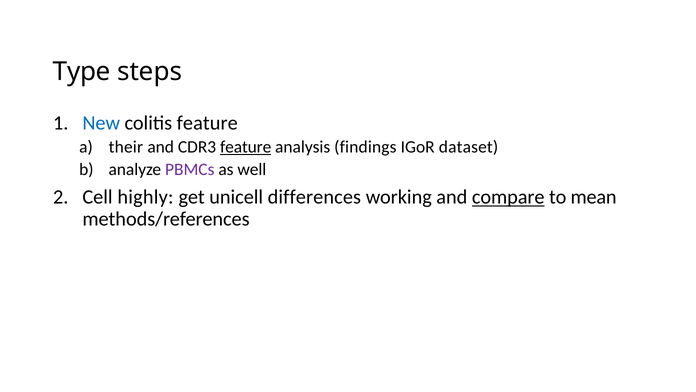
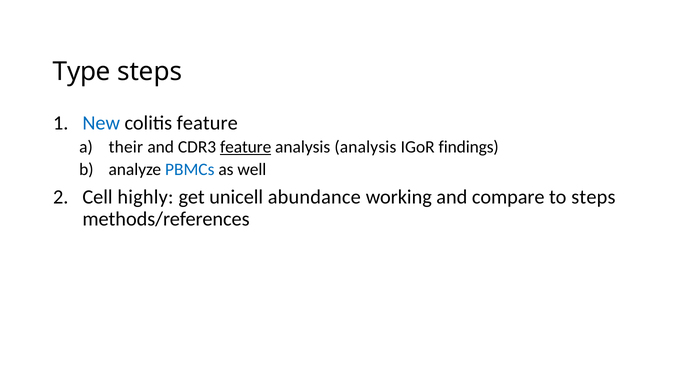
analysis findings: findings -> analysis (365, 147)
dataset: dataset -> findings (469, 147)
PBMCs colour: purple -> blue (190, 169)
differences: differences -> abundance (314, 197)
compare underline: present -> none (508, 197)
to mean: mean -> steps (593, 197)
